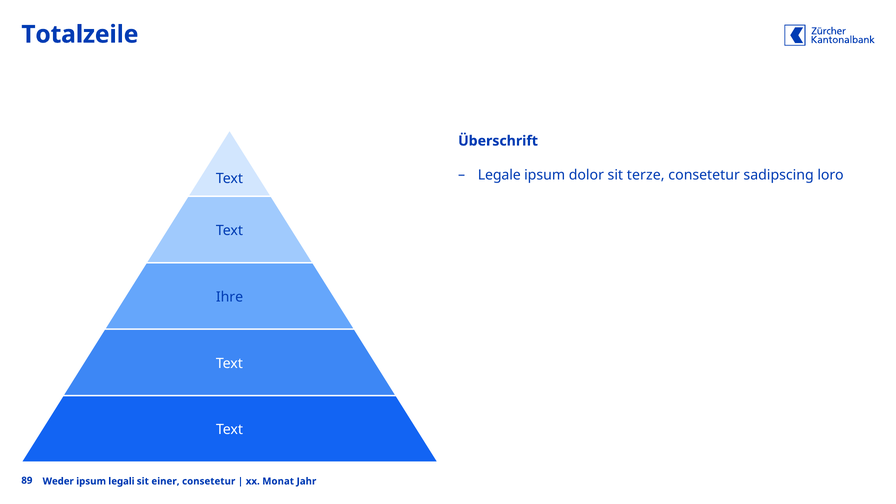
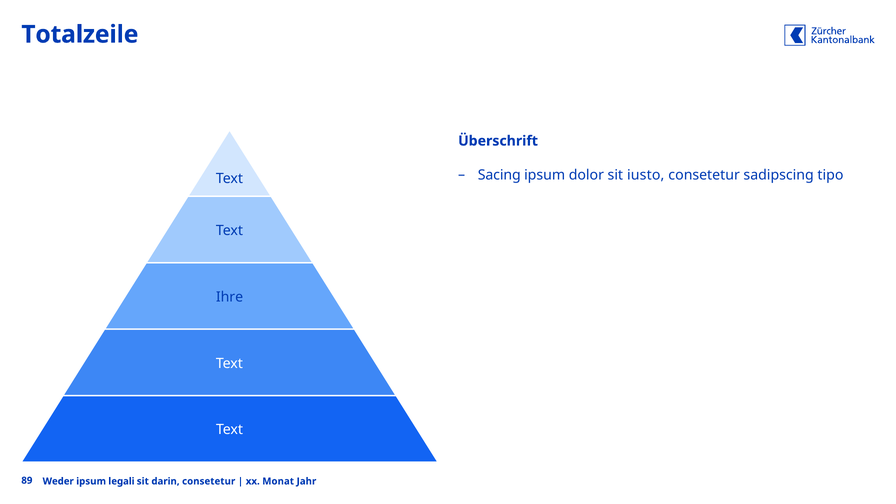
Legale: Legale -> Sacing (499, 175)
terze: terze -> iusto (646, 175)
loro: loro -> tipo (830, 175)
einer: einer -> darin (165, 481)
